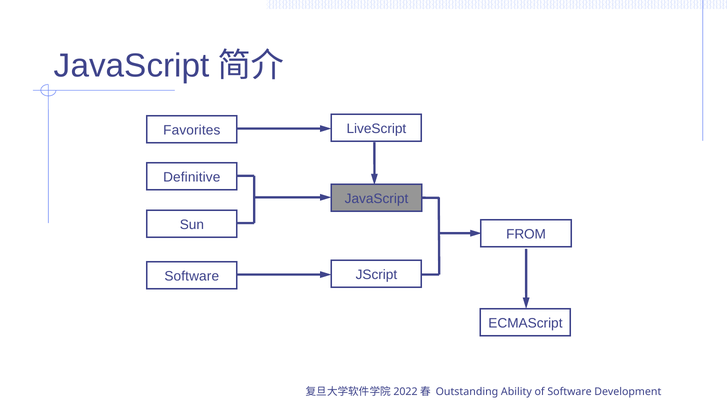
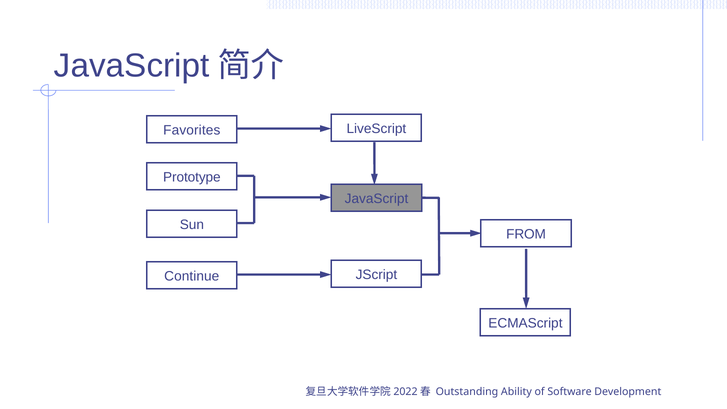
Definitive: Definitive -> Prototype (192, 177)
Software: Software -> Continue (192, 276)
